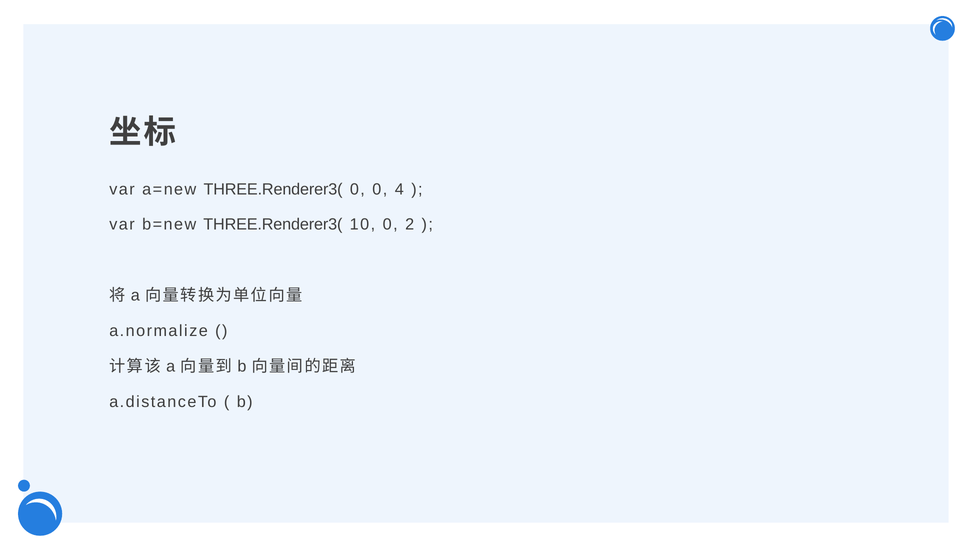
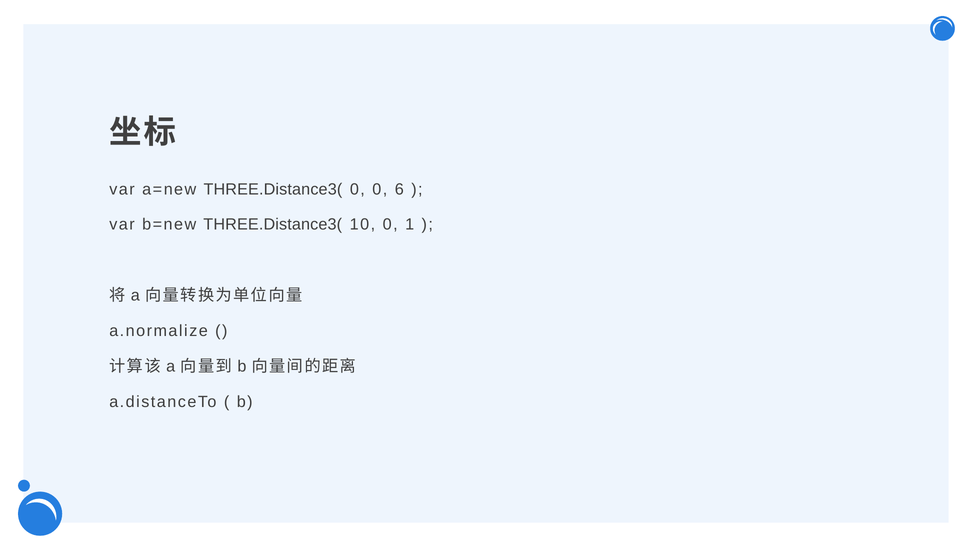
a=new THREE.Renderer3(: THREE.Renderer3( -> THREE.Distance3( (273, 189)
4: 4 -> 6 (399, 189)
b=new THREE.Renderer3(: THREE.Renderer3( -> THREE.Distance3( (273, 225)
2: 2 -> 1 (410, 225)
